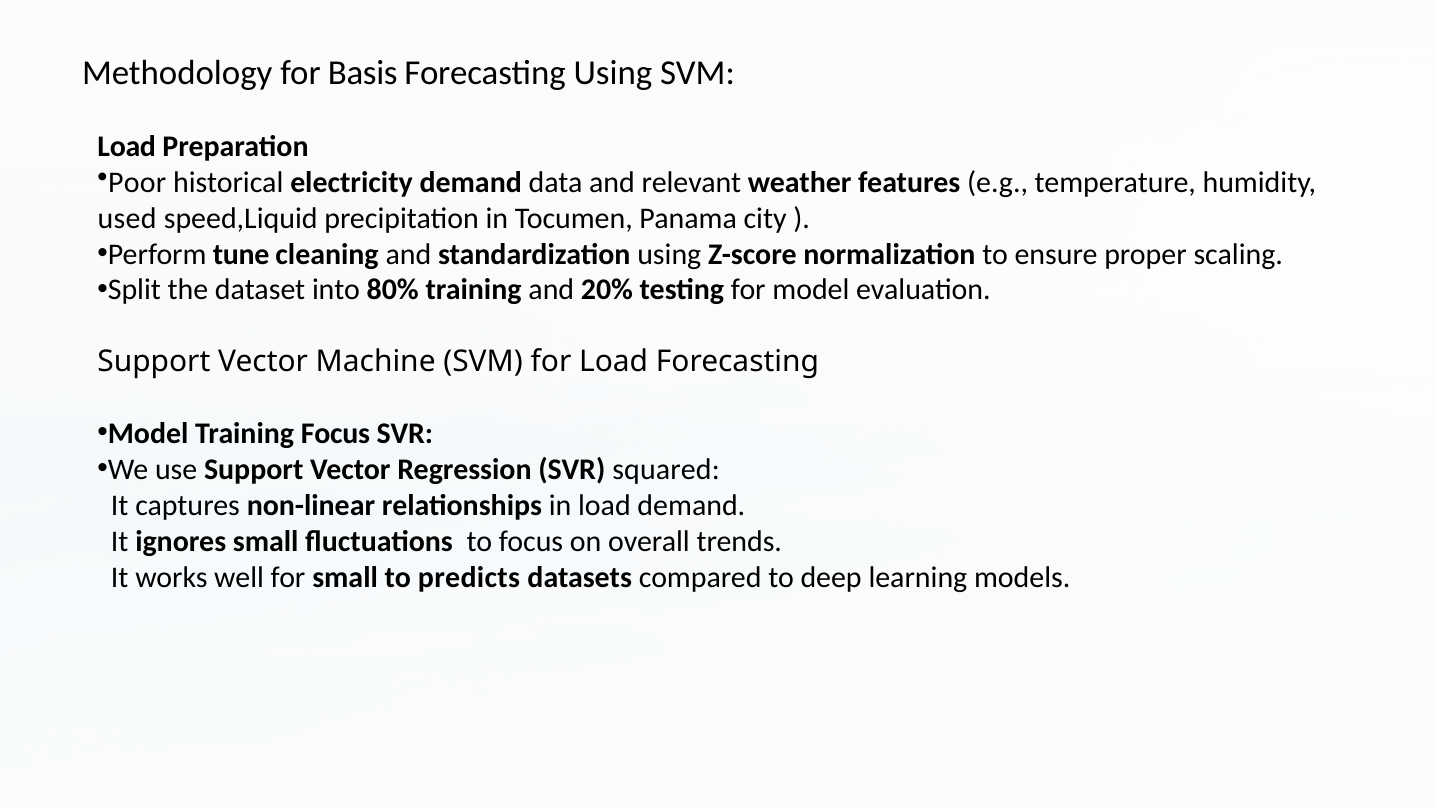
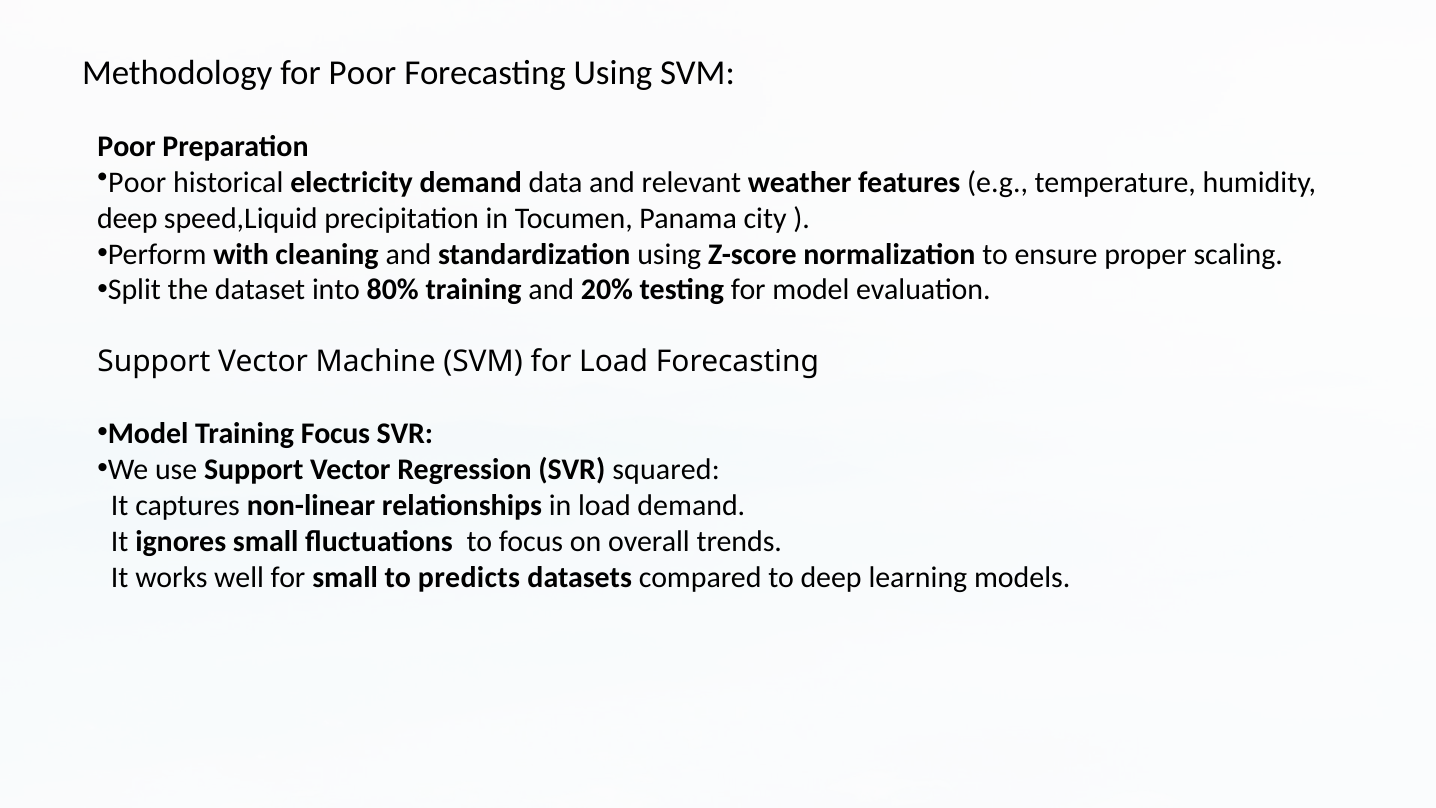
for Basis: Basis -> Poor (362, 73)
Load: Load -> Poor (127, 146)
used: used -> deep (127, 218)
tune: tune -> with (241, 254)
